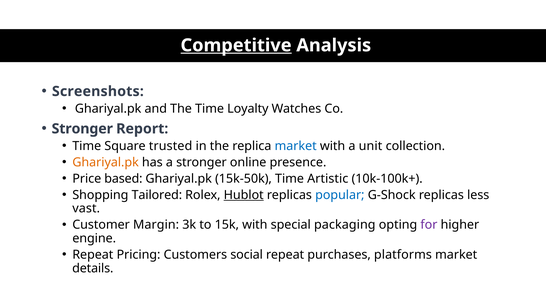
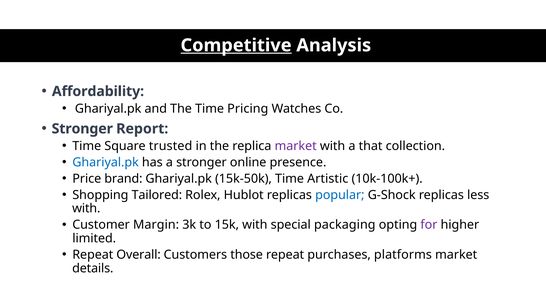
Screenshots: Screenshots -> Affordability (98, 91)
Loyalty: Loyalty -> Pricing (248, 109)
market colour: blue -> purple (296, 146)
unit: unit -> that (371, 146)
Ghariyal.pk colour: orange -> blue (106, 162)
based: based -> brand (123, 179)
Hublot underline: present -> none (244, 195)
vast: vast -> with (86, 209)
engine: engine -> limited (94, 238)
Pricing: Pricing -> Overall (139, 255)
social: social -> those (247, 255)
